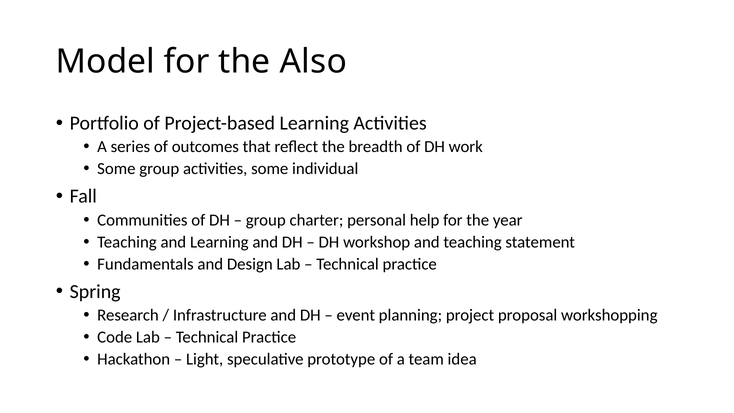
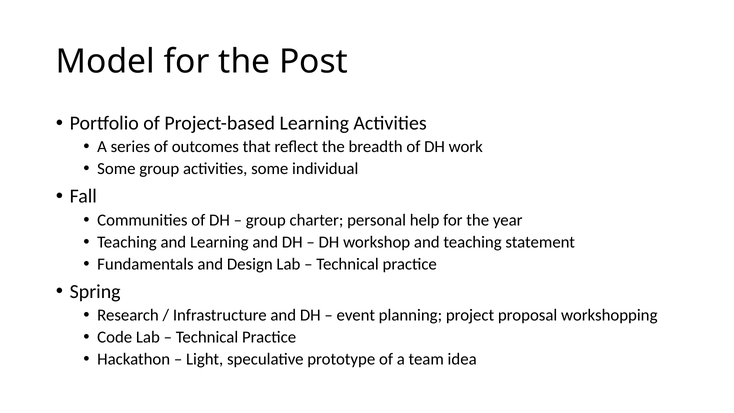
Also: Also -> Post (314, 62)
